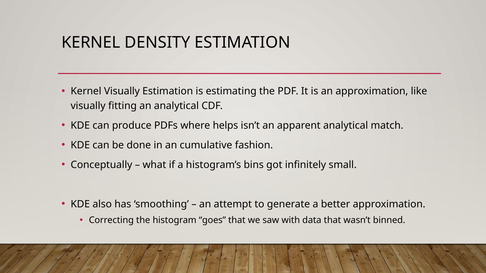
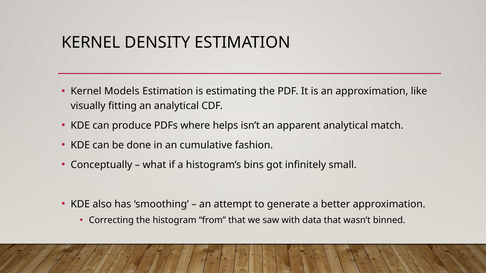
Kernel Visually: Visually -> Models (122, 91)
goes: goes -> from (212, 220)
